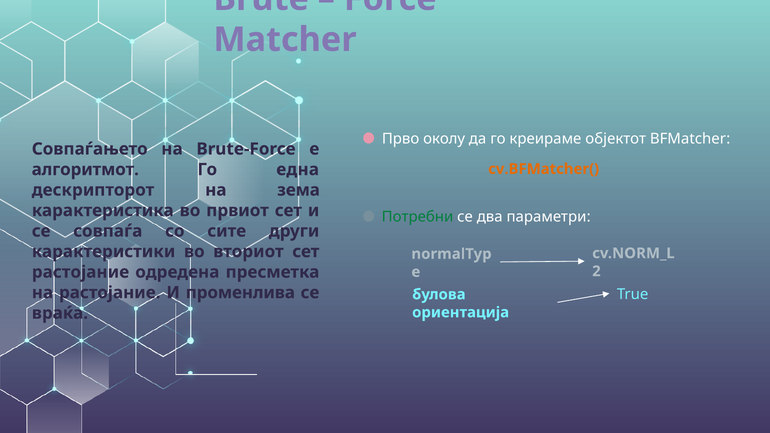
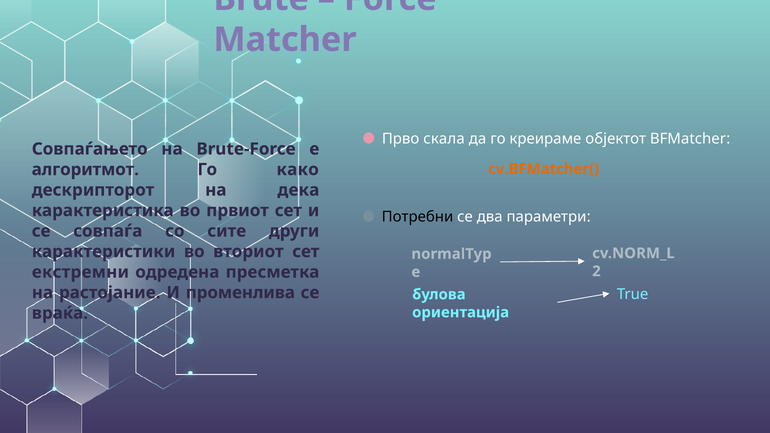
околу: околу -> скала (444, 139)
една: една -> како (298, 170)
зема: зема -> дека (298, 190)
Потребни colour: green -> black (418, 217)
растојание: растојание -> екстремни (80, 272)
